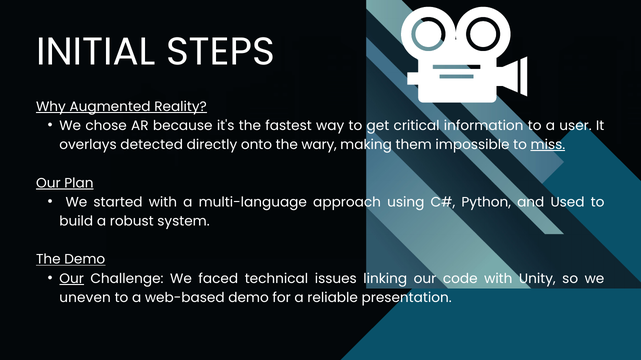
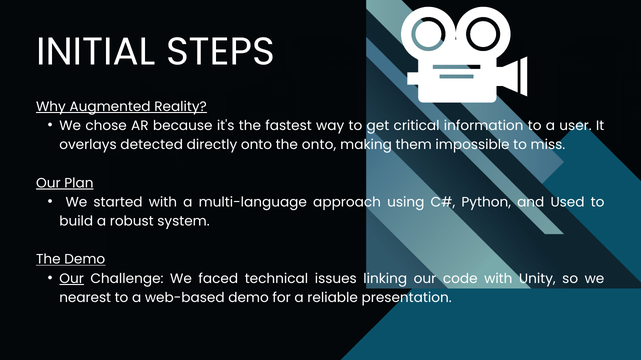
the wary: wary -> onto (319, 145)
miss underline: present -> none (548, 145)
uneven: uneven -> nearest (85, 298)
